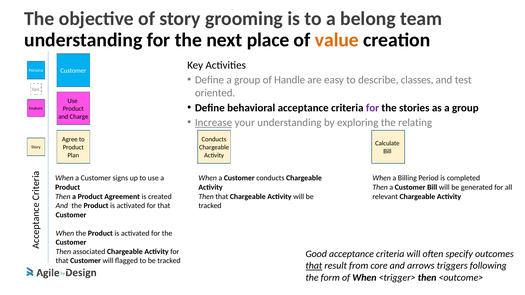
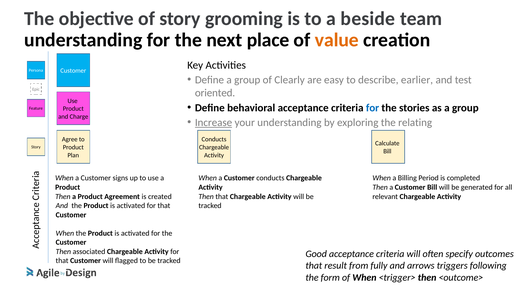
belong: belong -> beside (368, 19)
Handle: Handle -> Clearly (290, 80)
classes: classes -> earlier (417, 80)
for colour: purple -> blue (373, 108)
that underline: present -> none (314, 266)
core: core -> fully (379, 266)
